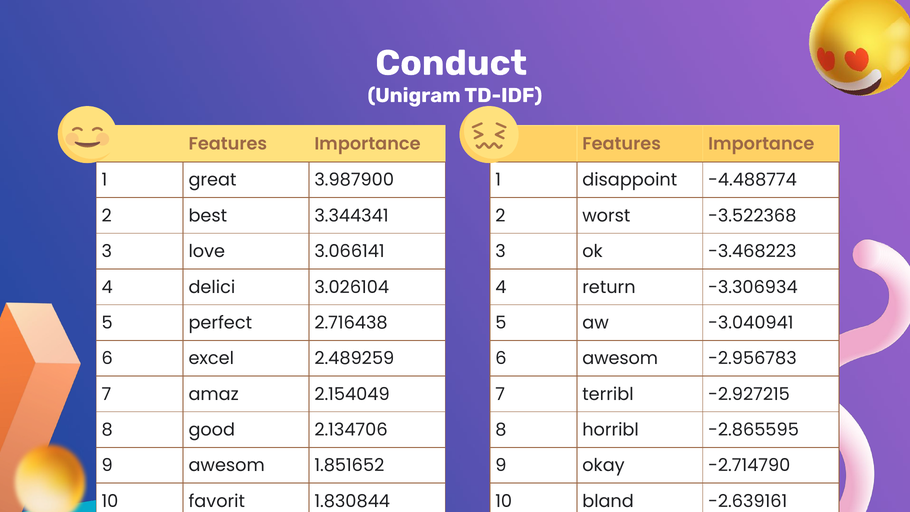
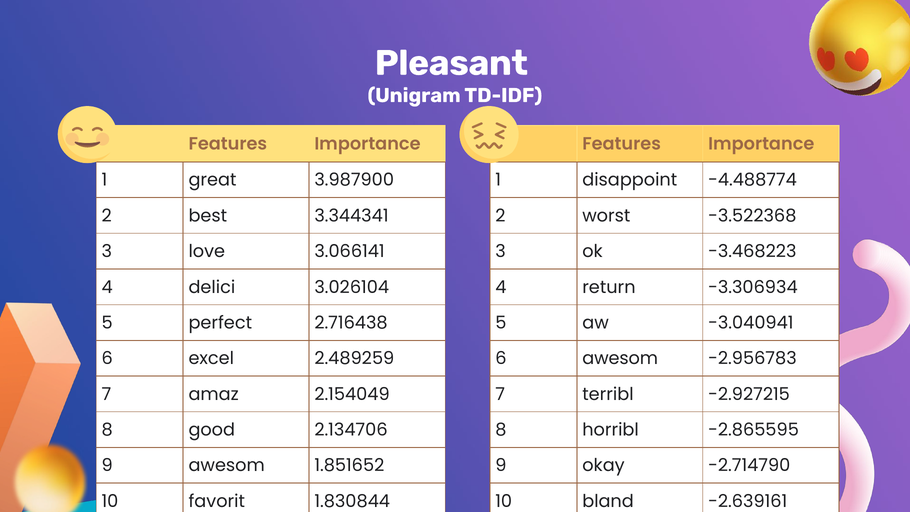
Conduct: Conduct -> Pleasant (451, 63)
